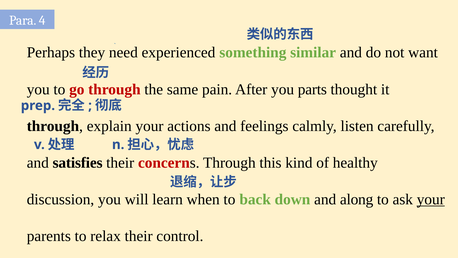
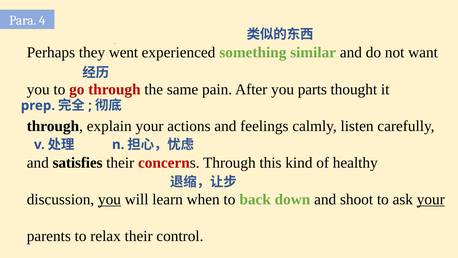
need: need -> went (123, 53)
you underline: none -> present (109, 199)
along: along -> shoot (357, 199)
